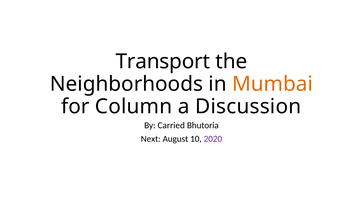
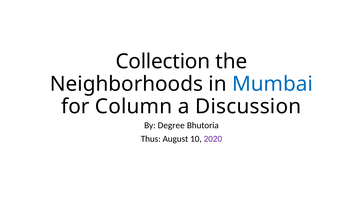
Transport: Transport -> Collection (163, 62)
Mumbai colour: orange -> blue (273, 84)
Carried: Carried -> Degree (171, 126)
Next: Next -> Thus (151, 139)
